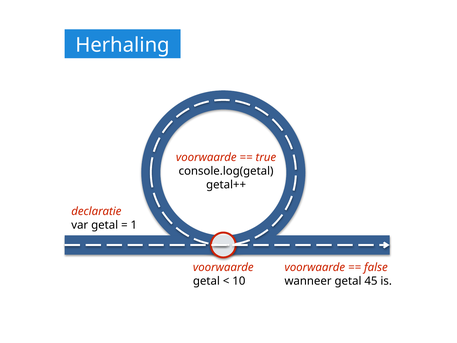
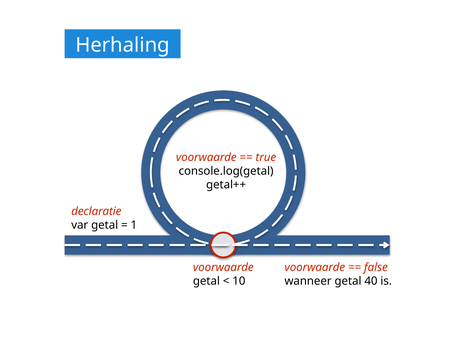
45: 45 -> 40 (371, 281)
